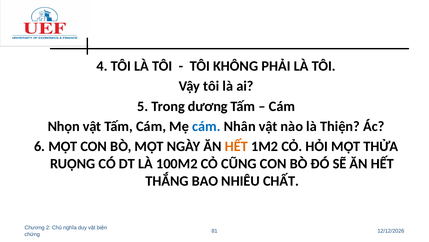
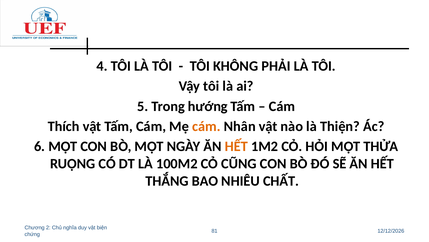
dương: dương -> hướng (208, 106)
Nhọn: Nhọn -> Thích (64, 126)
cám colour: blue -> orange (206, 126)
